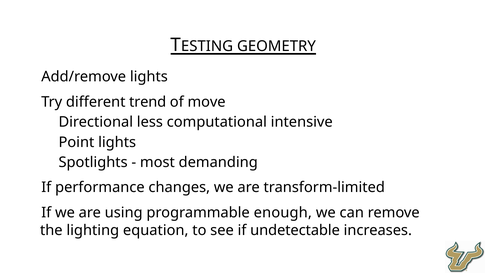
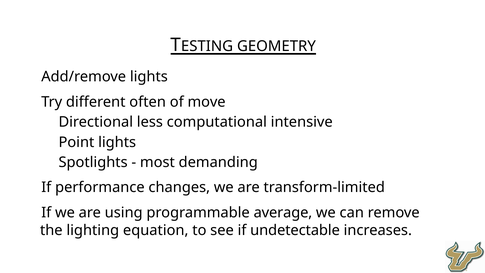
trend: trend -> often (148, 102)
enough: enough -> average (283, 213)
